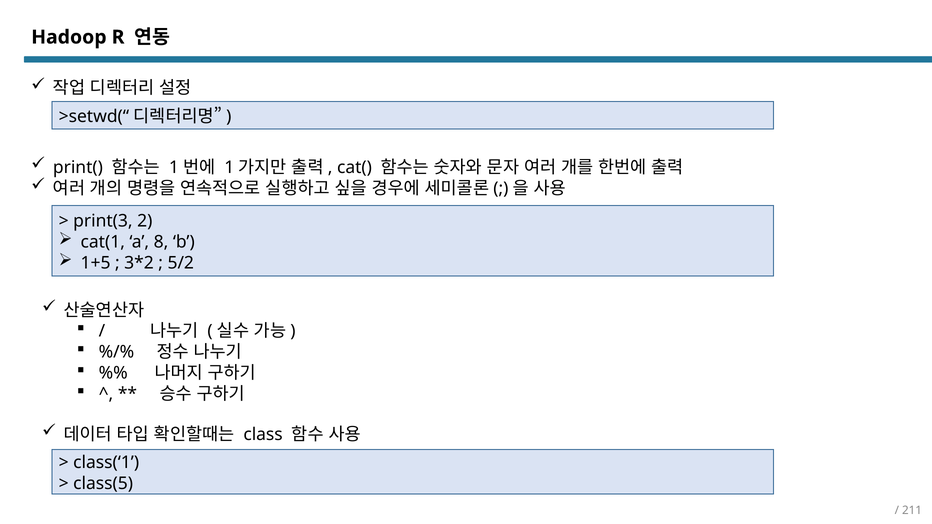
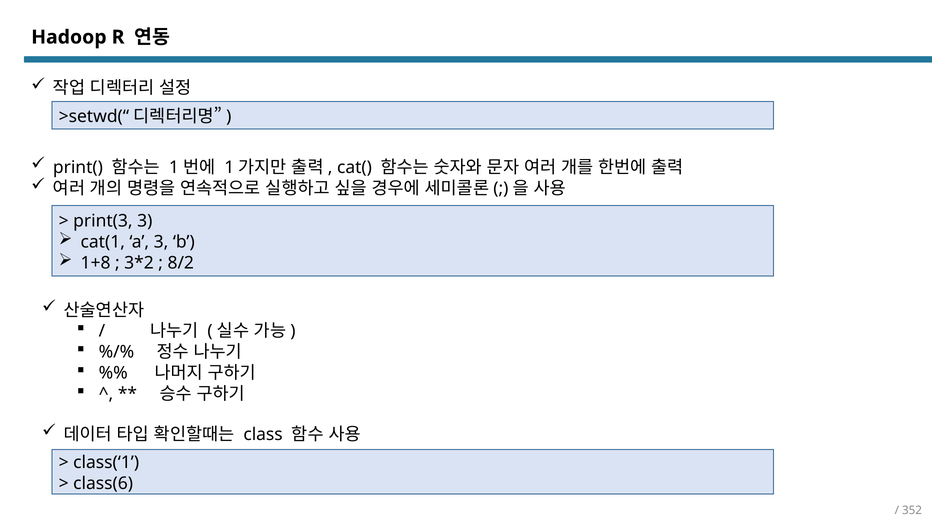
print(3 2: 2 -> 3 (145, 221)
a 8: 8 -> 3 (161, 242)
1+5: 1+5 -> 1+8 (96, 263)
5/2: 5/2 -> 8/2 (181, 263)
class(5: class(5 -> class(6 (103, 484)
211: 211 -> 352 (912, 511)
